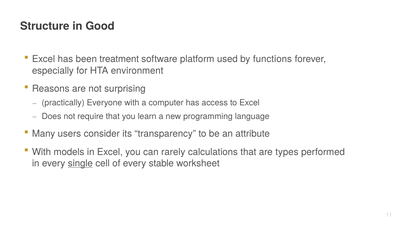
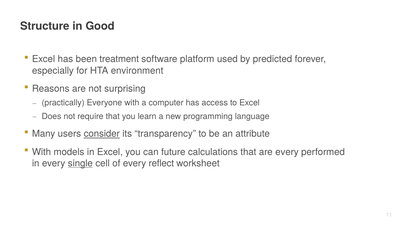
functions: functions -> predicted (272, 59)
consider underline: none -> present (102, 134)
rarely: rarely -> future (173, 152)
are types: types -> every (287, 152)
stable: stable -> reflect (161, 163)
